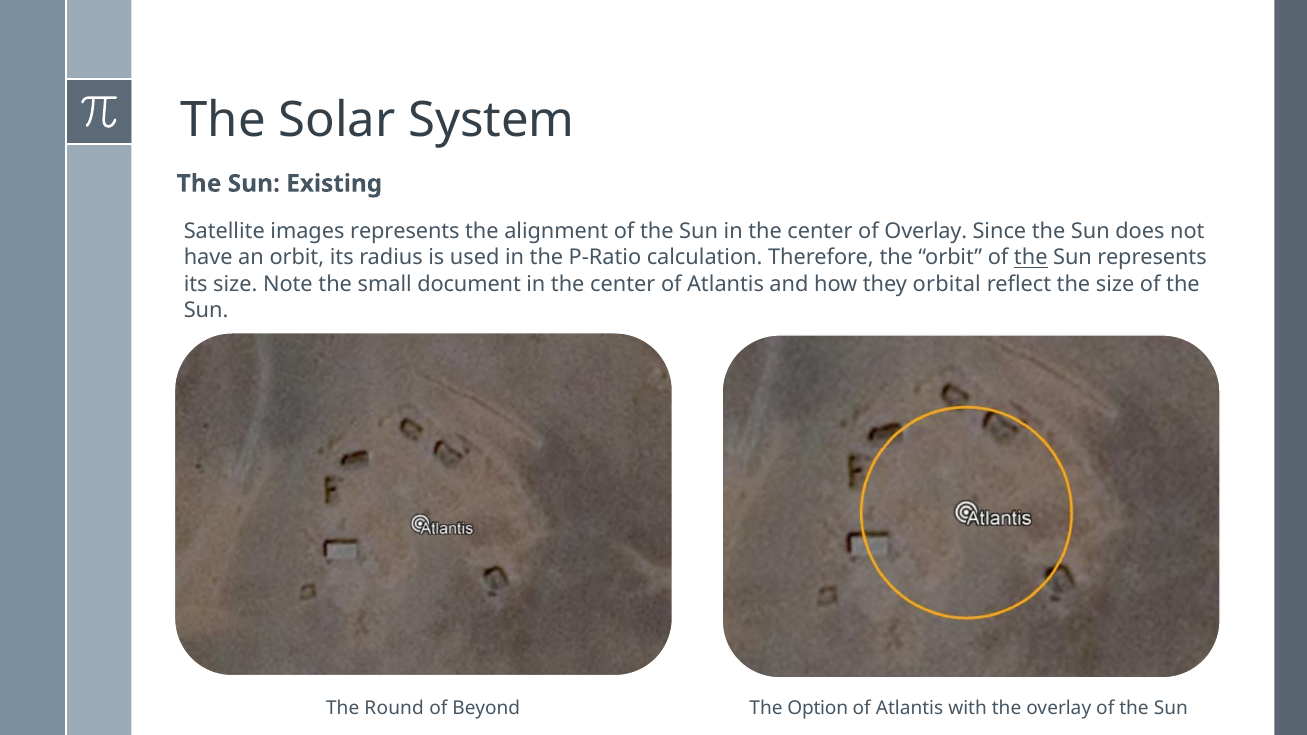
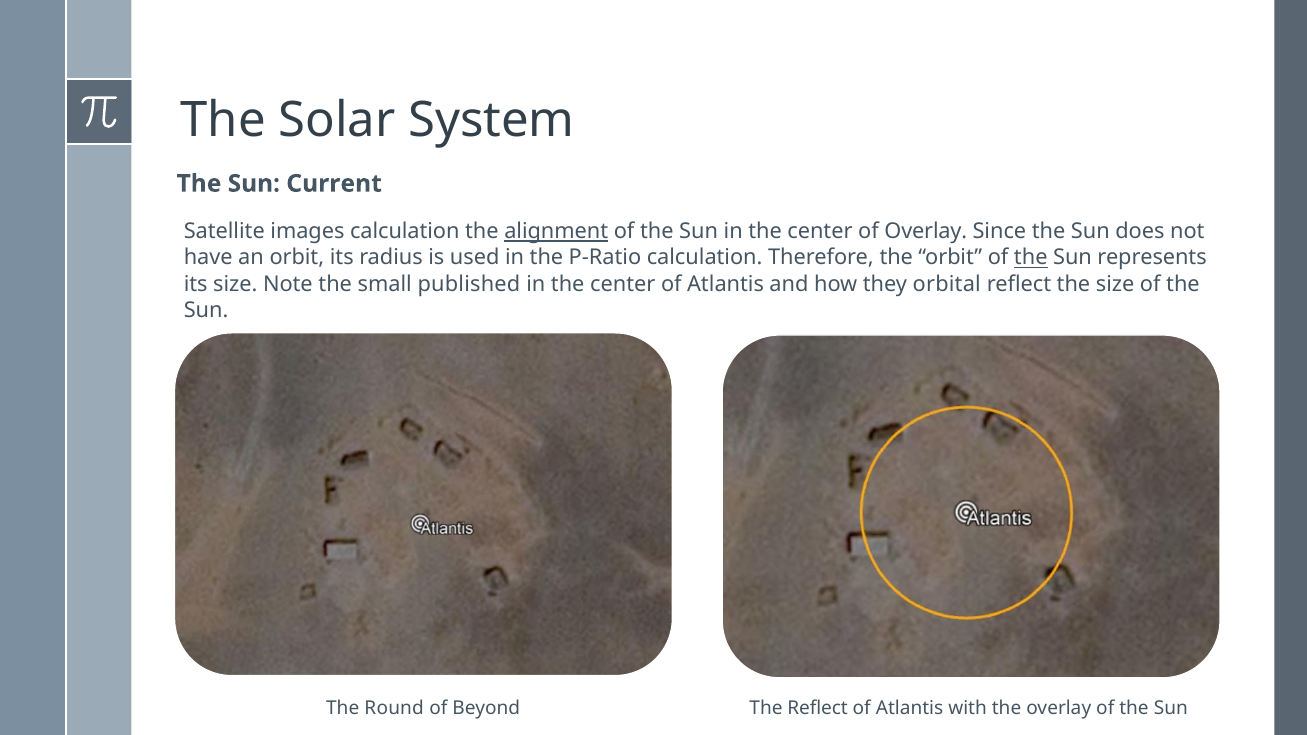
Existing: Existing -> Current (334, 184)
images represents: represents -> calculation (405, 232)
alignment underline: none -> present (556, 232)
document: document -> published (469, 284)
The Option: Option -> Reflect (818, 709)
